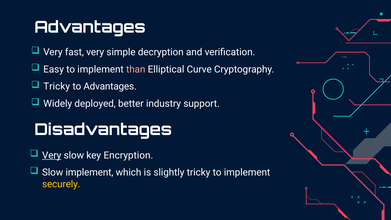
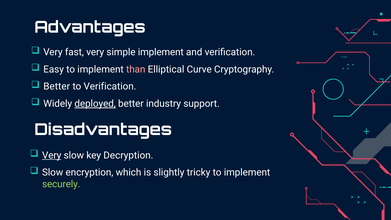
simple decryption: decryption -> implement (161, 52)
Tricky: Tricky -> Better (57, 86)
to Advantages: Advantages -> Verification (110, 86)
deployed underline: none -> present (95, 104)
Encryption: Encryption -> Decryption (128, 155)
Slow implement: implement -> encryption (89, 172)
securely colour: yellow -> light green (61, 184)
